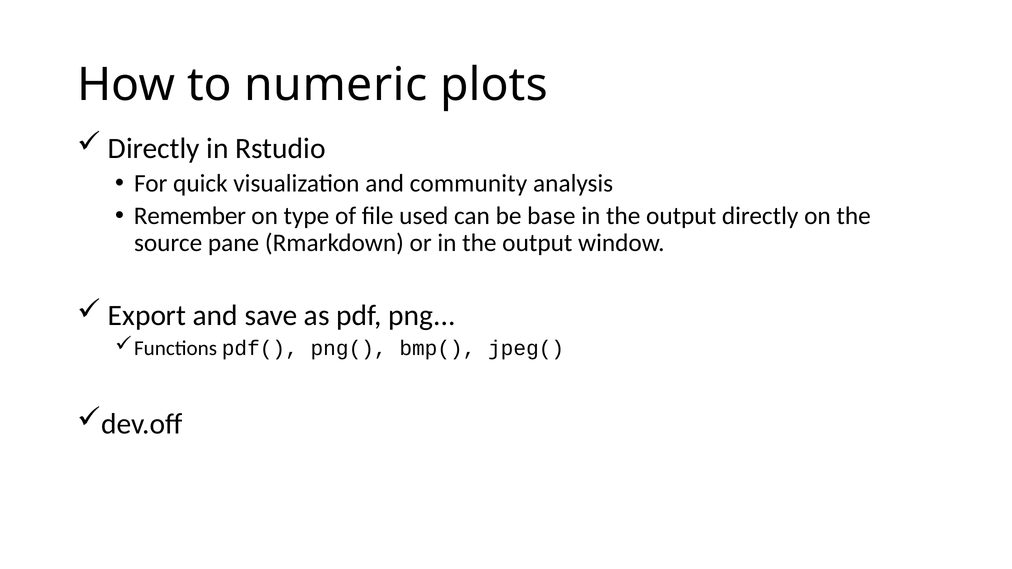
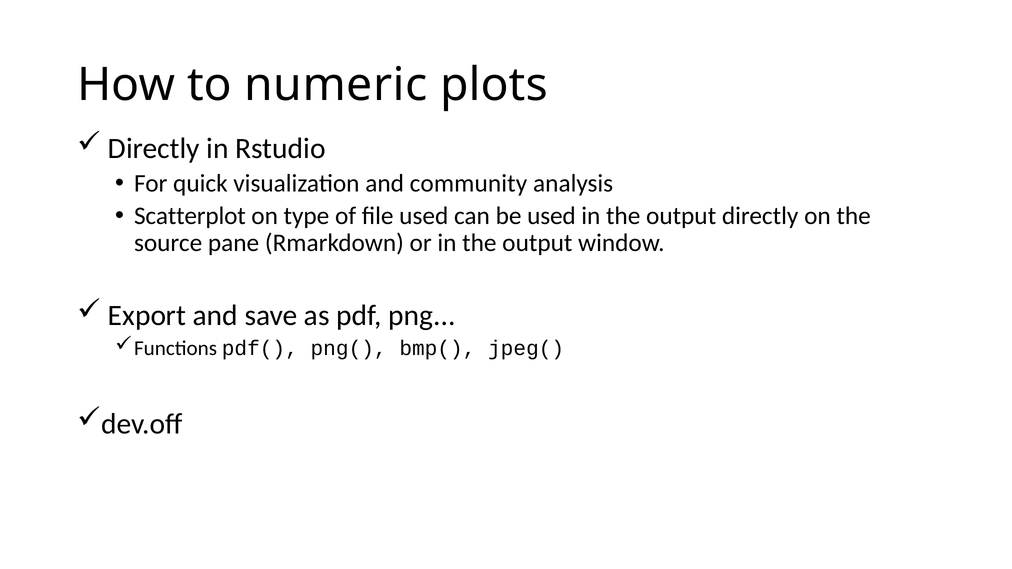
Remember: Remember -> Scatterplot (190, 216)
be base: base -> used (551, 216)
